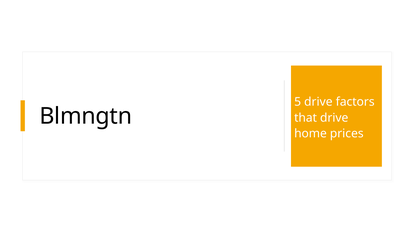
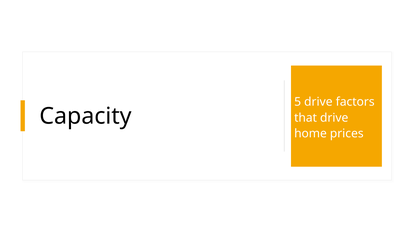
Blmngtn: Blmngtn -> Capacity (86, 116)
